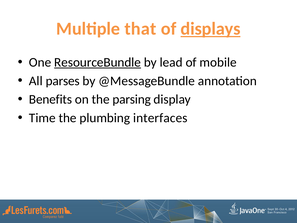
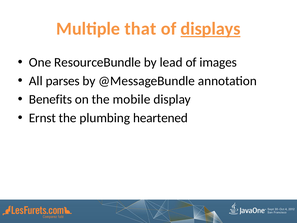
ResourceBundle underline: present -> none (98, 62)
mobile: mobile -> images (218, 62)
parsing: parsing -> mobile (132, 99)
Time: Time -> Ernst (42, 118)
interfaces: interfaces -> heartened (160, 118)
